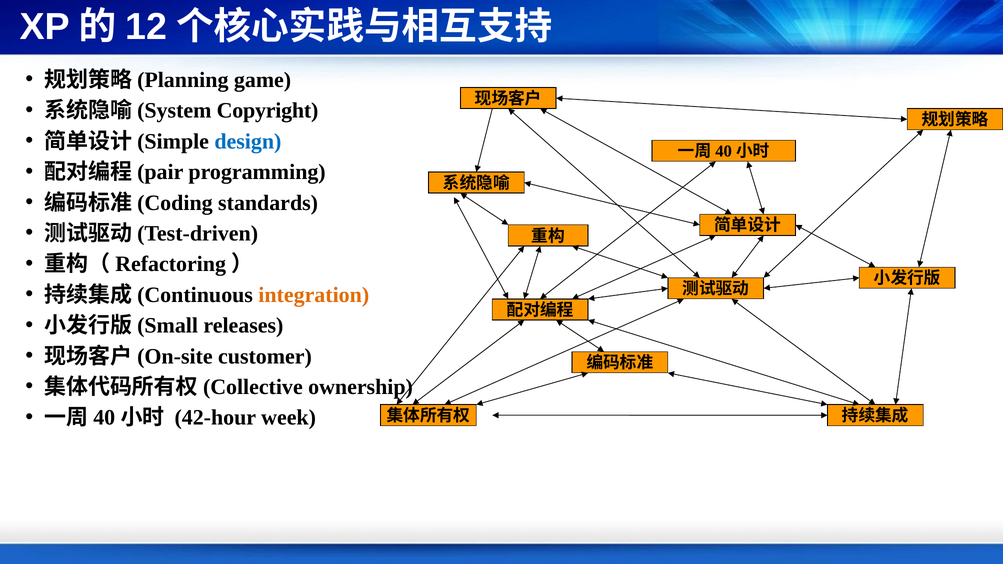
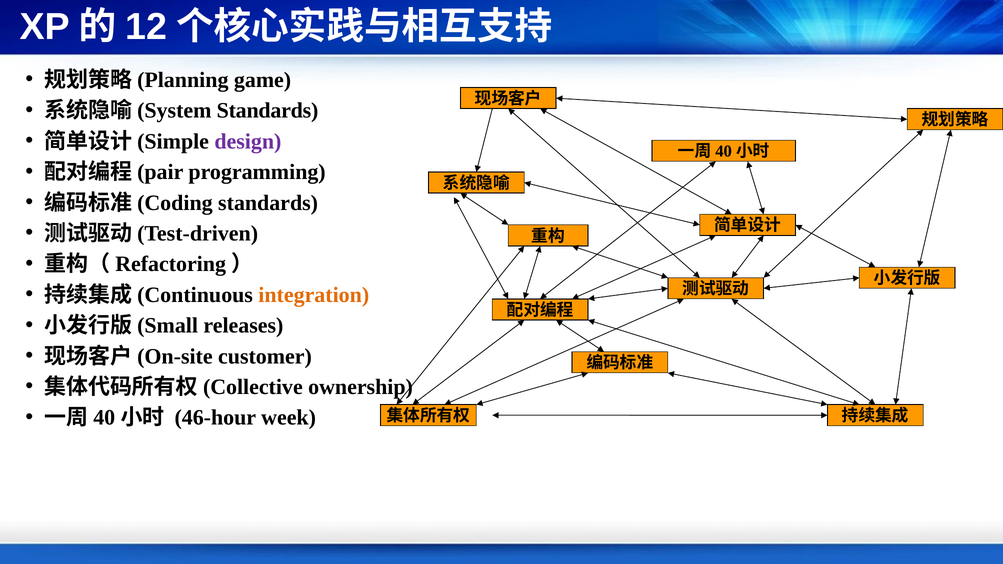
Copyright: Copyright -> Standards (268, 111)
design colour: blue -> purple (248, 141)
42-hour: 42-hour -> 46-hour (215, 418)
